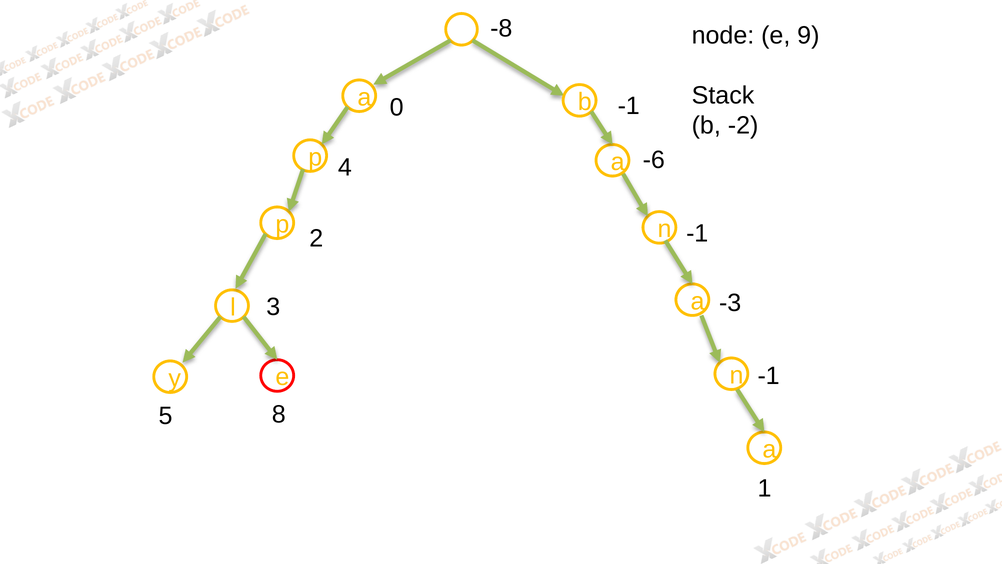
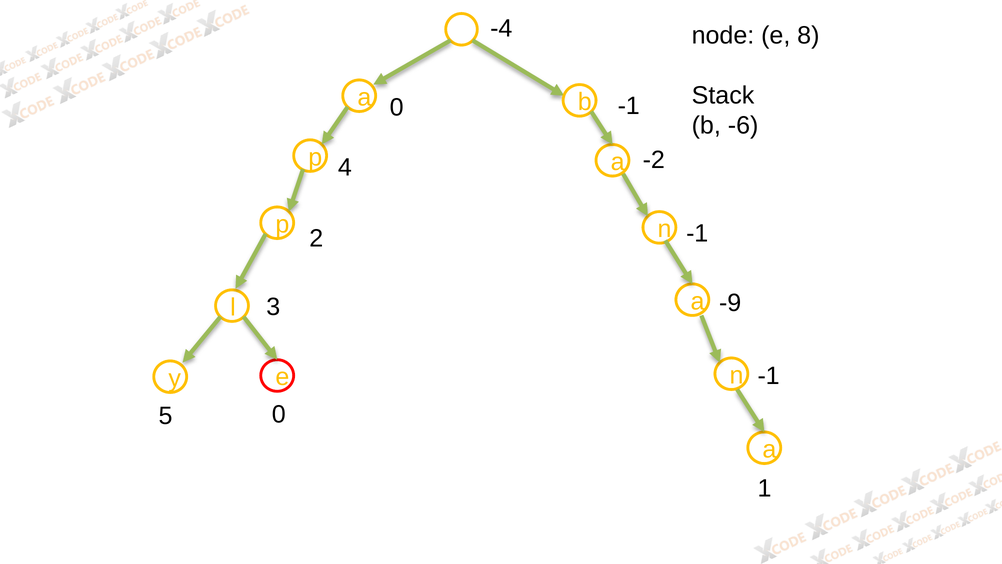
-8: -8 -> -4 (501, 28)
9: 9 -> 8 (808, 35)
-2: -2 -> -6 (743, 125)
-6: -6 -> -2 (654, 160)
-3: -3 -> -9 (730, 303)
5 8: 8 -> 0 (279, 414)
